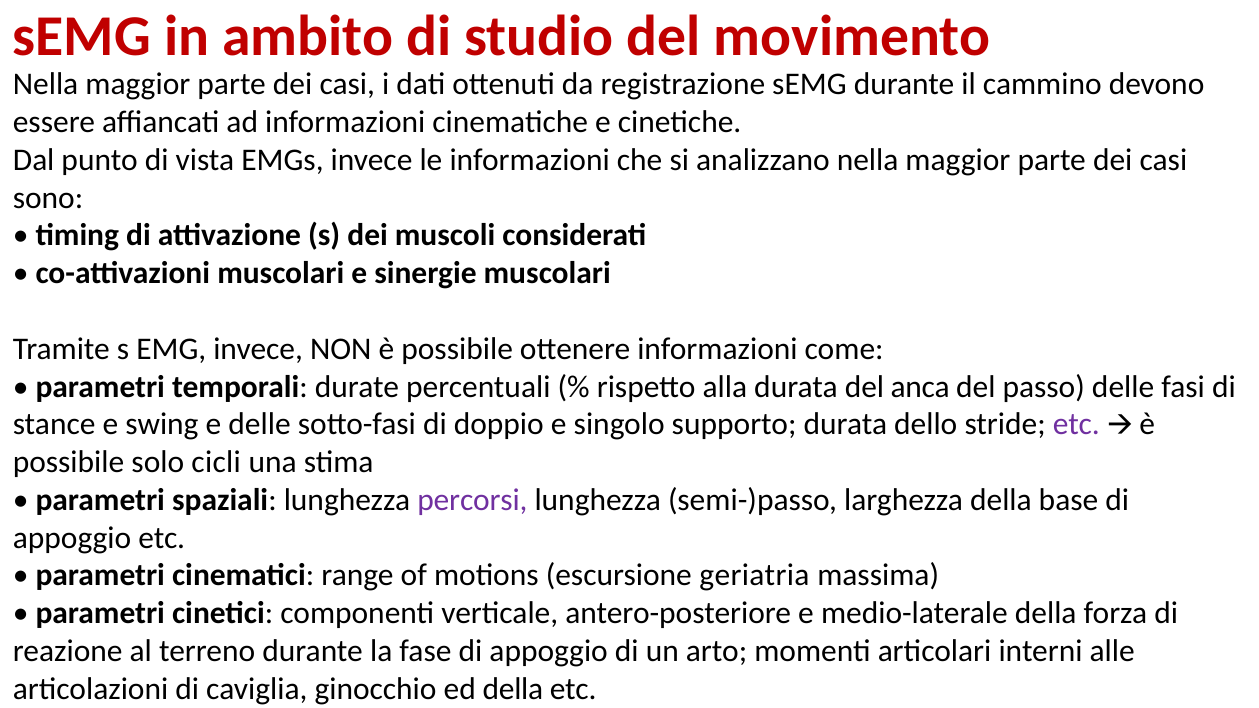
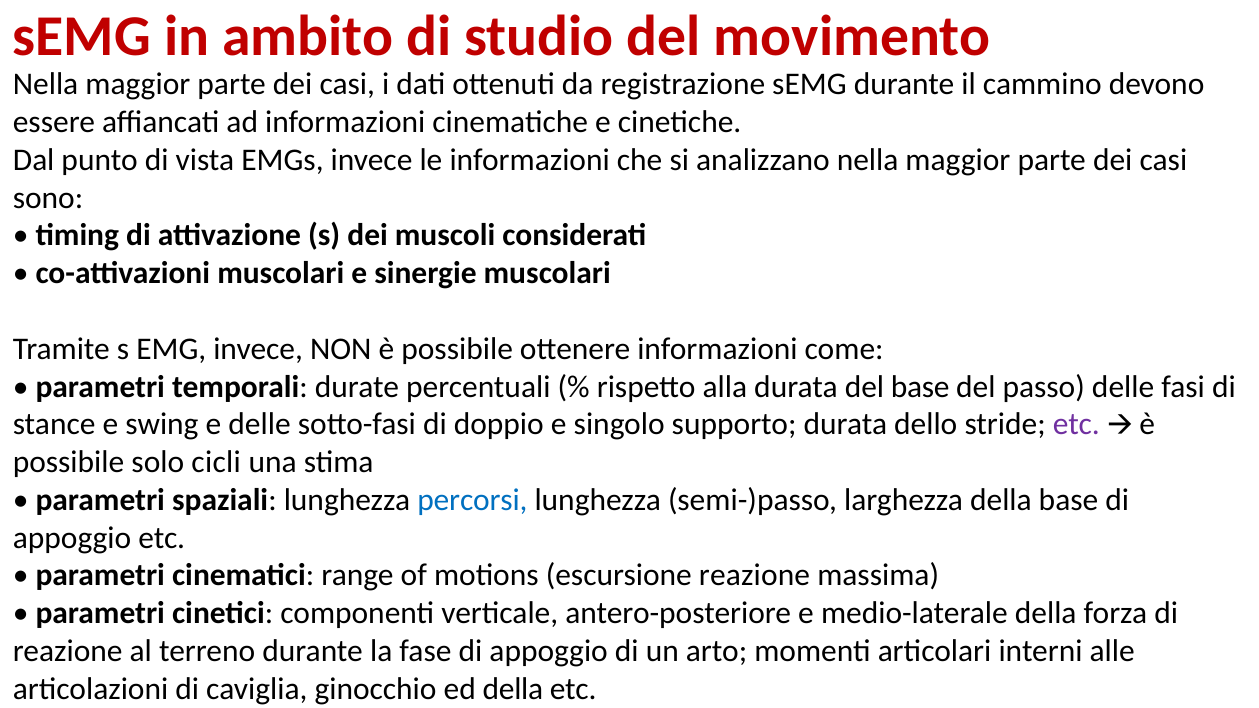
del anca: anca -> base (920, 387)
percorsi colour: purple -> blue (472, 500)
escursione geriatria: geriatria -> reazione (755, 576)
